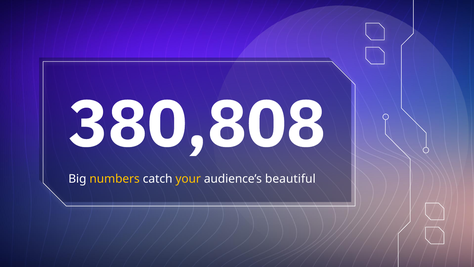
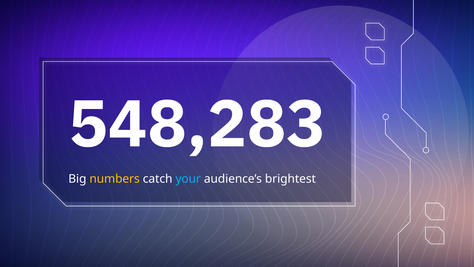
380,808: 380,808 -> 548,283 (197, 124)
your colour: yellow -> light blue (188, 179)
beautiful: beautiful -> brightest (290, 179)
